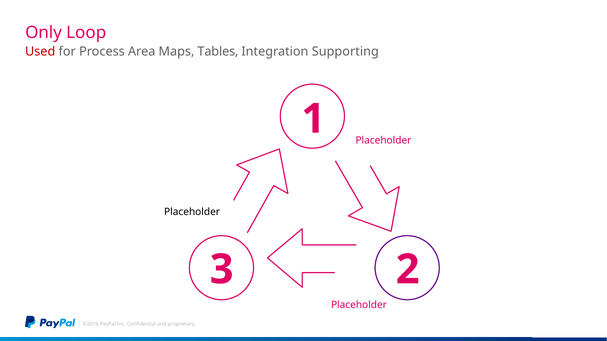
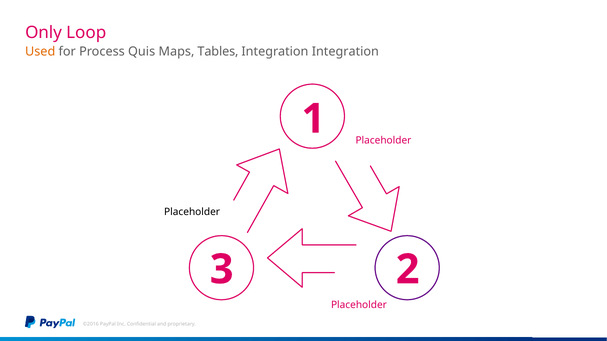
Used colour: red -> orange (40, 51)
Area: Area -> Quis (142, 51)
Integration Supporting: Supporting -> Integration (345, 51)
